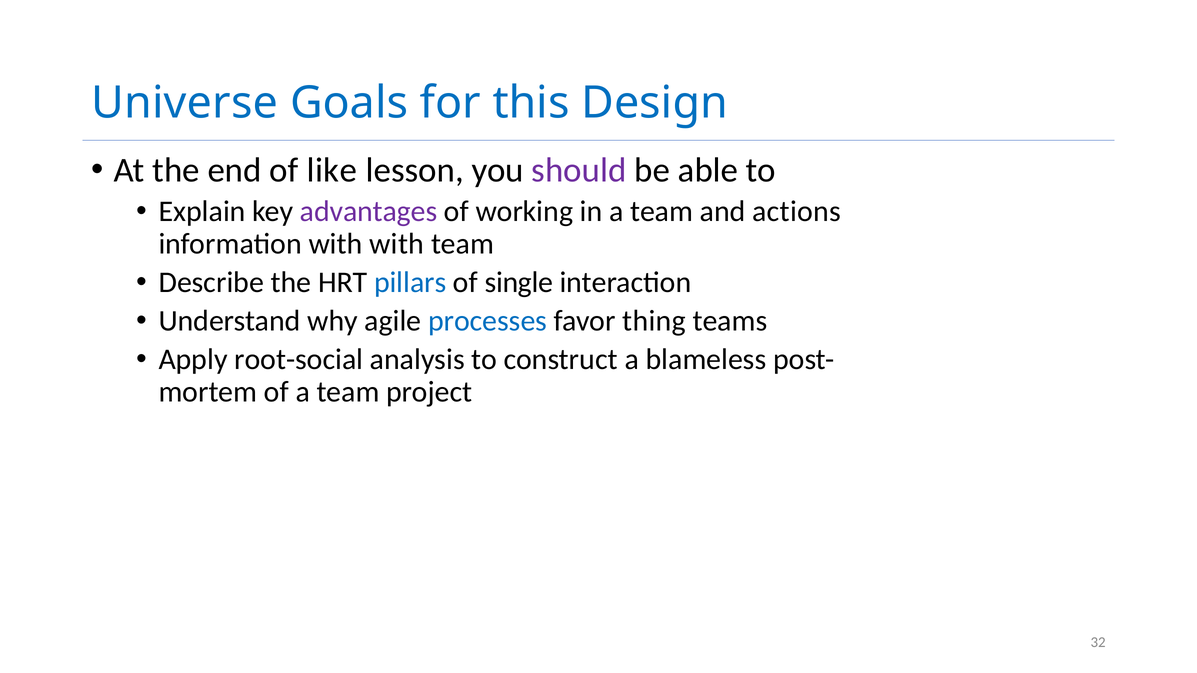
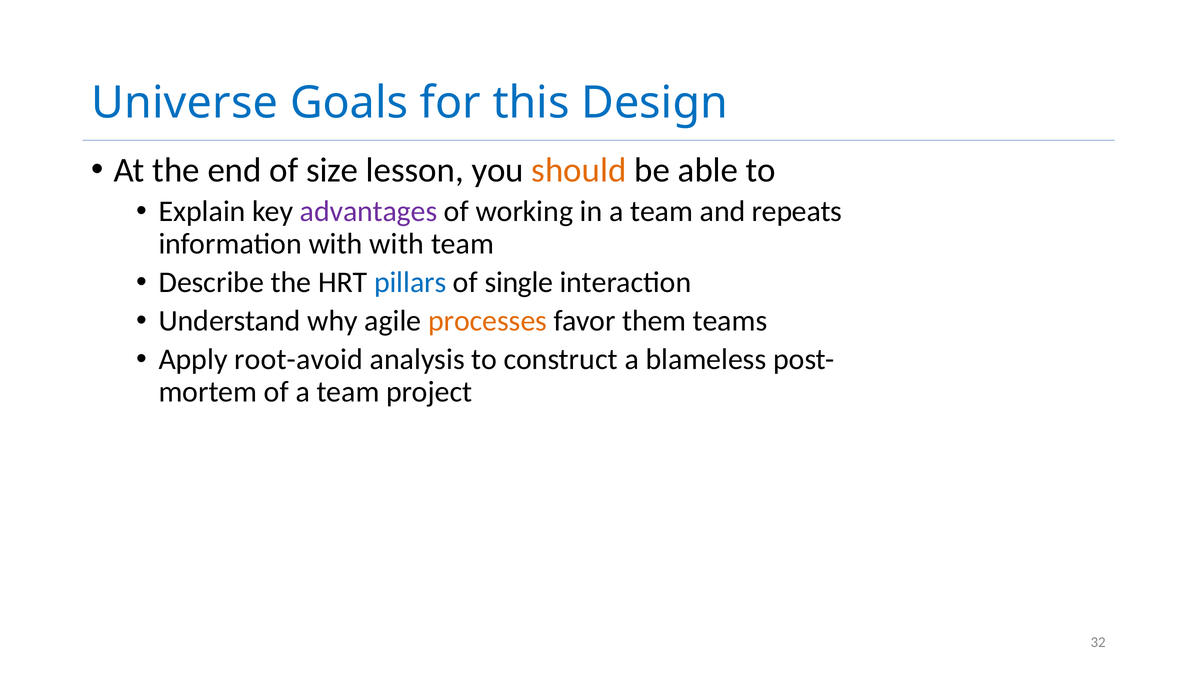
like: like -> size (332, 170)
should colour: purple -> orange (579, 170)
actions: actions -> repeats (797, 212)
processes colour: blue -> orange (488, 321)
thing: thing -> them (654, 321)
root-social: root-social -> root-avoid (299, 360)
